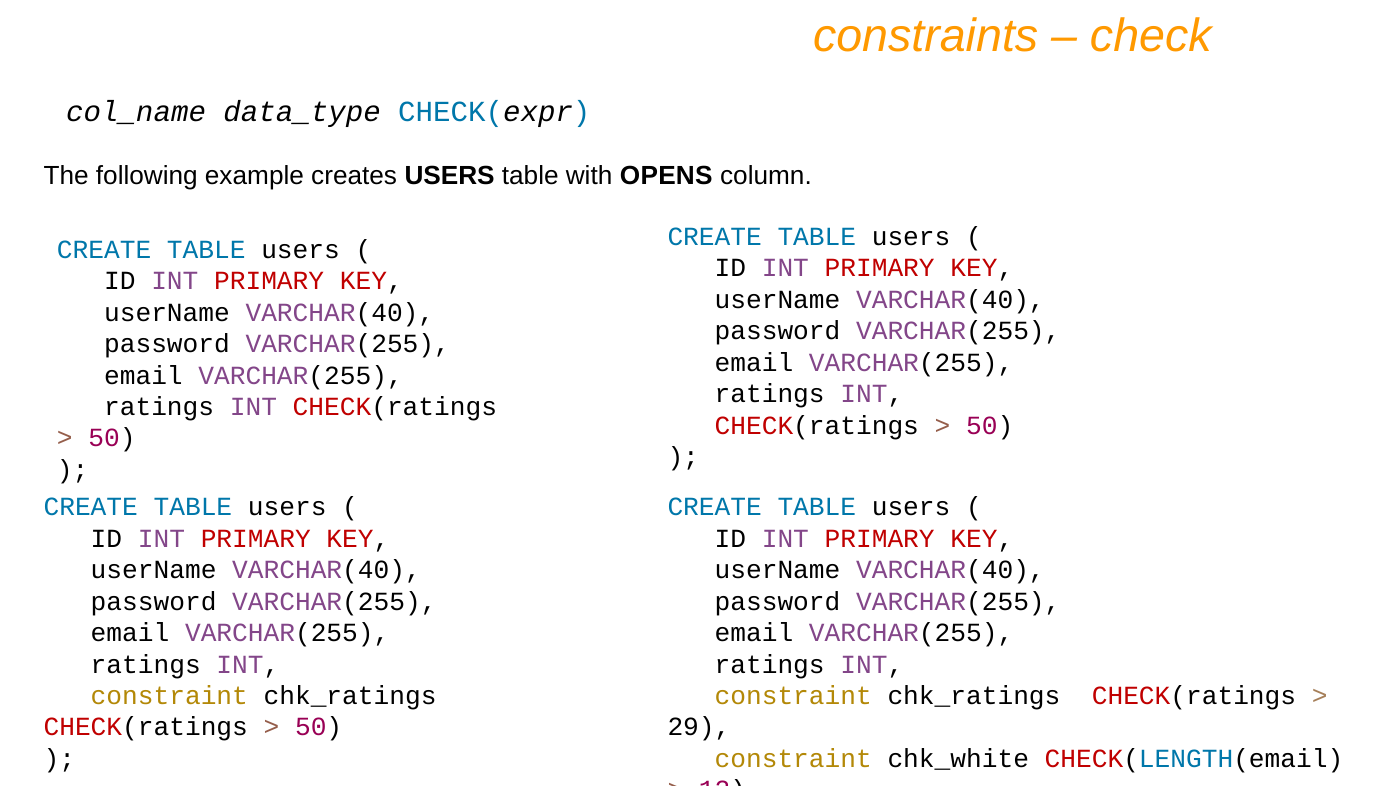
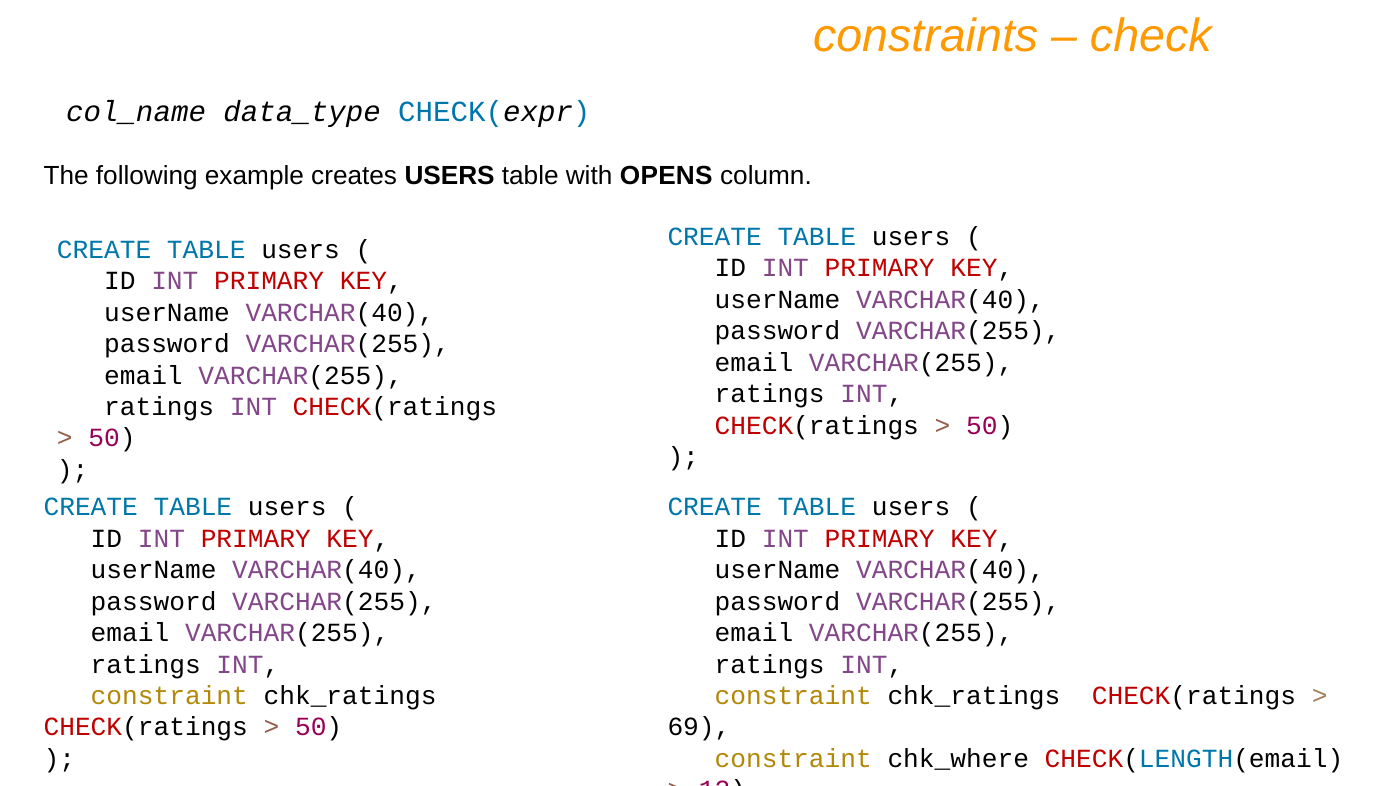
29: 29 -> 69 (699, 727)
chk_white: chk_white -> chk_where (958, 759)
